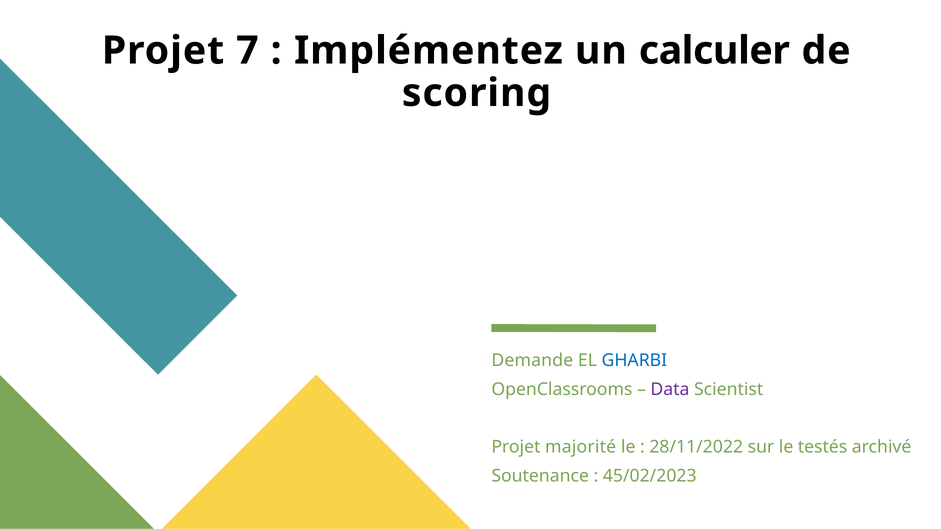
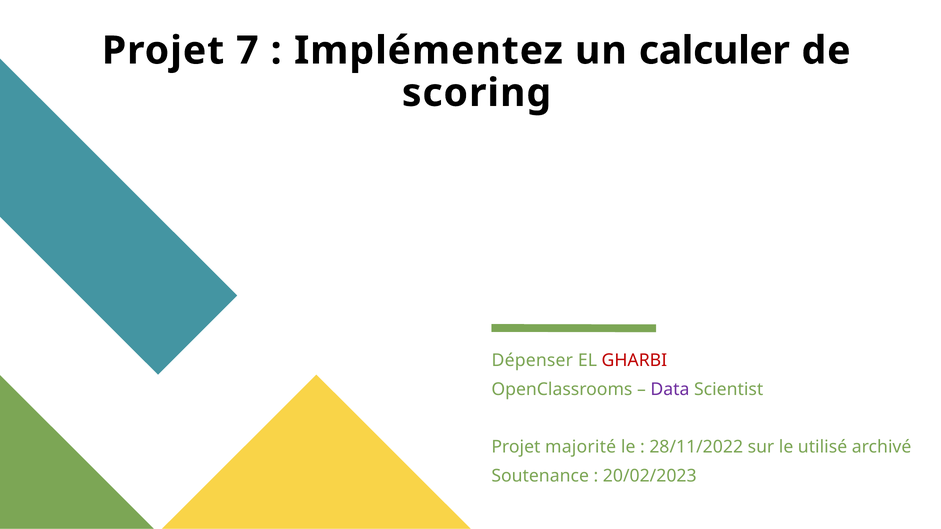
Demande: Demande -> Dépenser (532, 361)
GHARBI colour: blue -> red (634, 361)
testés: testés -> utilisé (823, 447)
45/02/2023: 45/02/2023 -> 20/02/2023 (650, 476)
